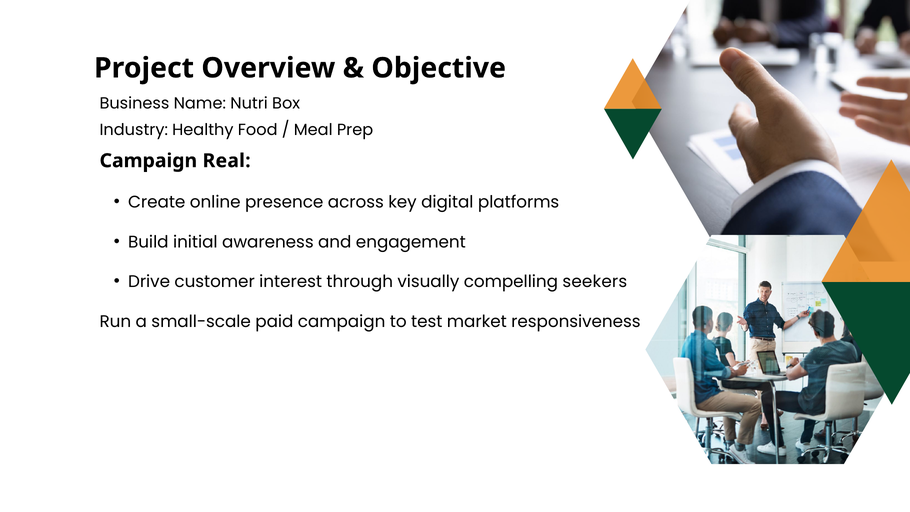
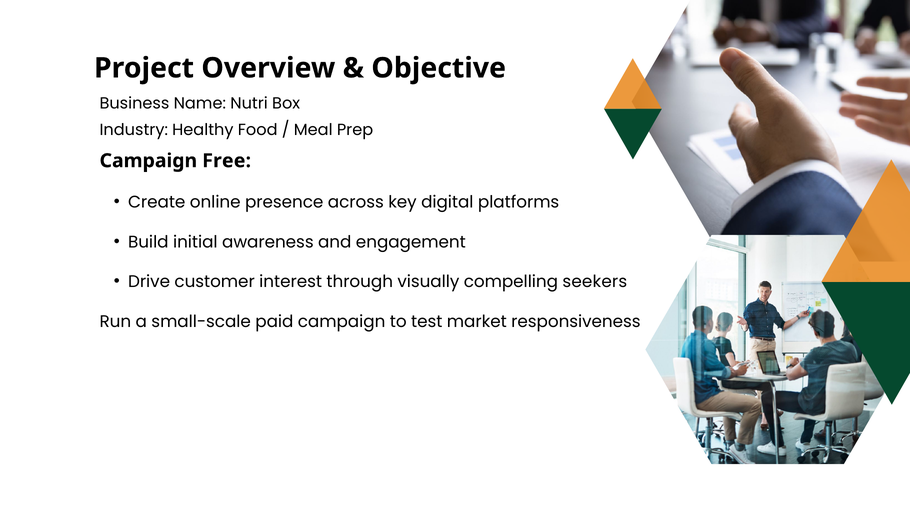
Real: Real -> Free (227, 161)
